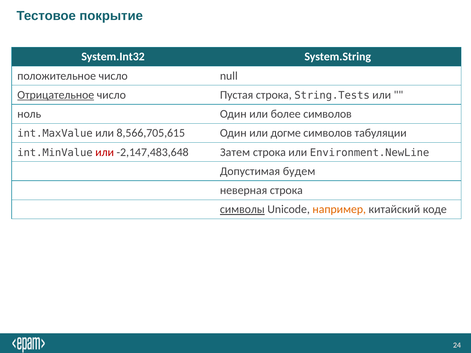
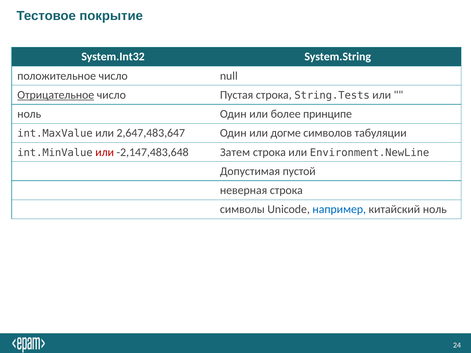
более символов: символов -> принципе (328, 114)
8,566,705,615: 8,566,705,615 -> 2,647,483,647 (151, 133)
будем: будем -> пустой (299, 171)
символы underline: present -> none (242, 210)
например colour: orange -> blue (339, 210)
китайский коде: коде -> ноль (435, 210)
